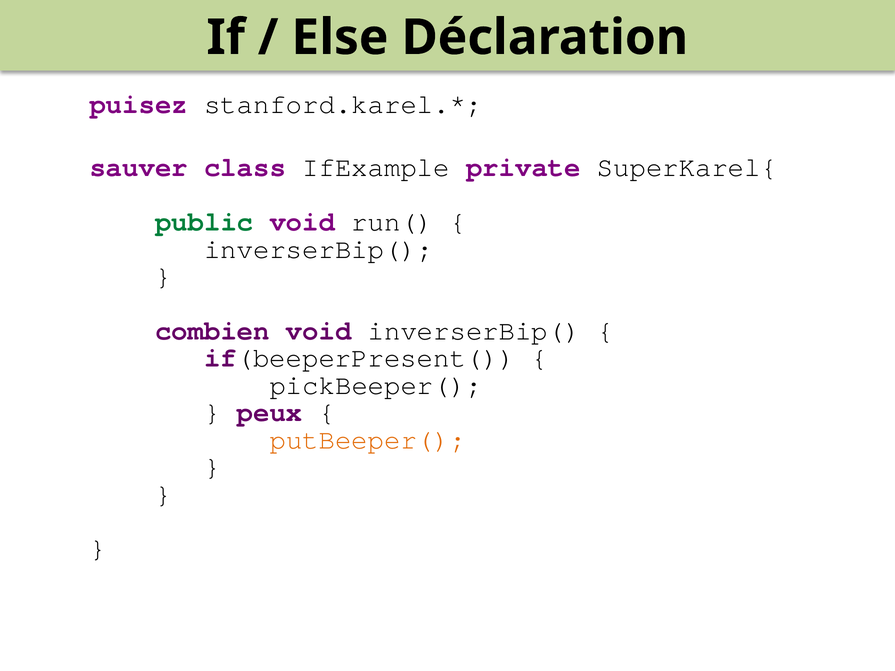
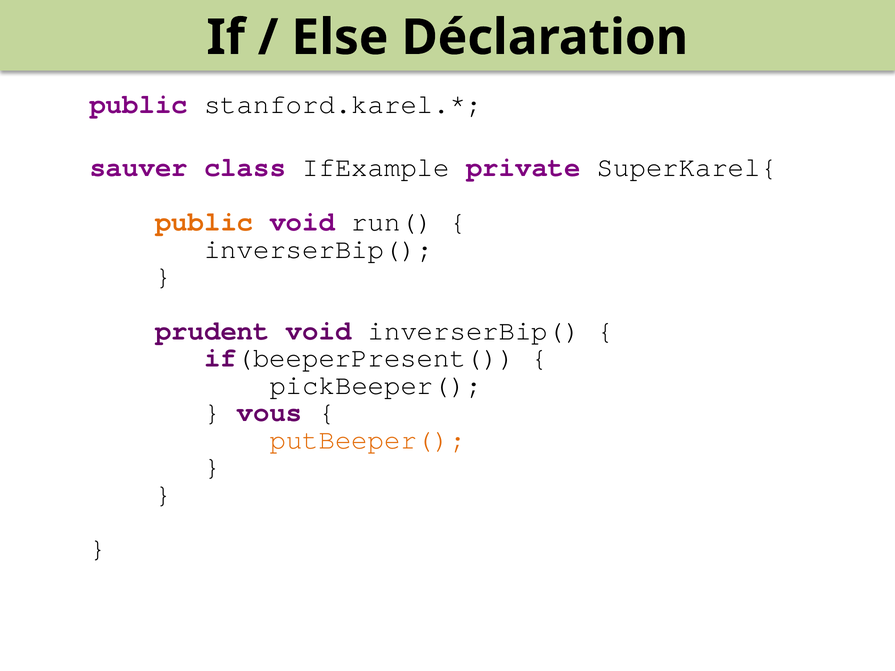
puisez: puisez -> public (139, 104)
public colour: green -> orange (204, 222)
combien: combien -> prudent (212, 331)
peux: peux -> vous (270, 412)
